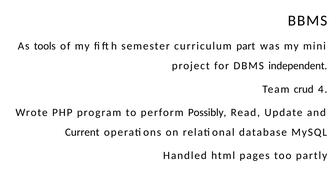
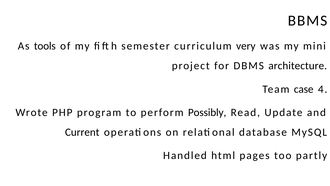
part: part -> very (246, 46)
independent: independent -> architecture (298, 66)
crud: crud -> case (304, 89)
